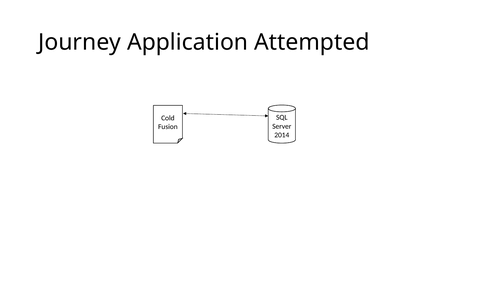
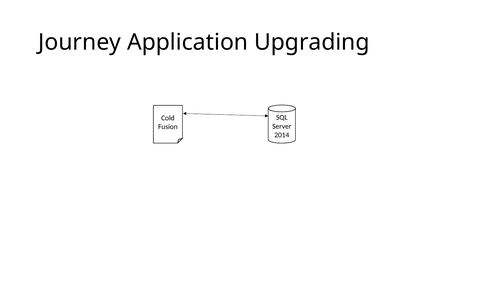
Attempted: Attempted -> Upgrading (312, 42)
